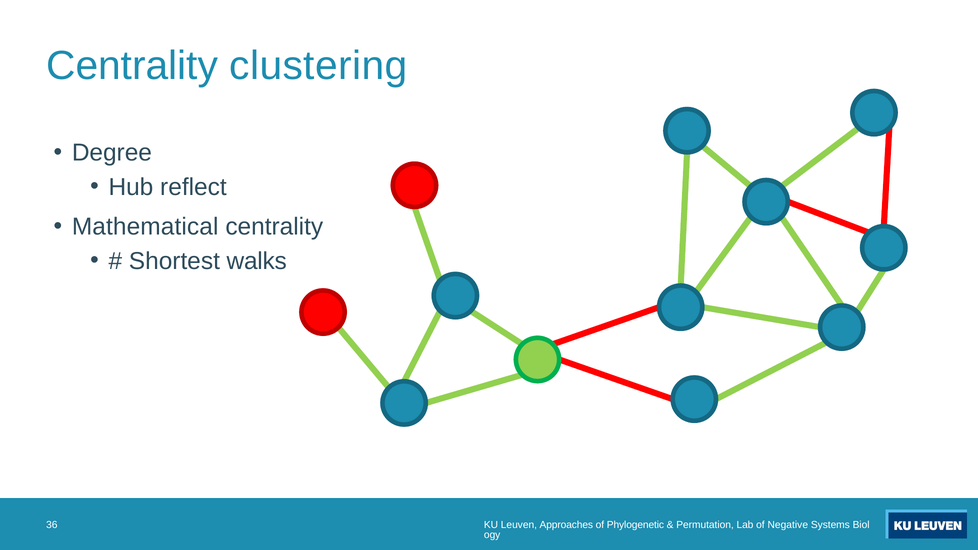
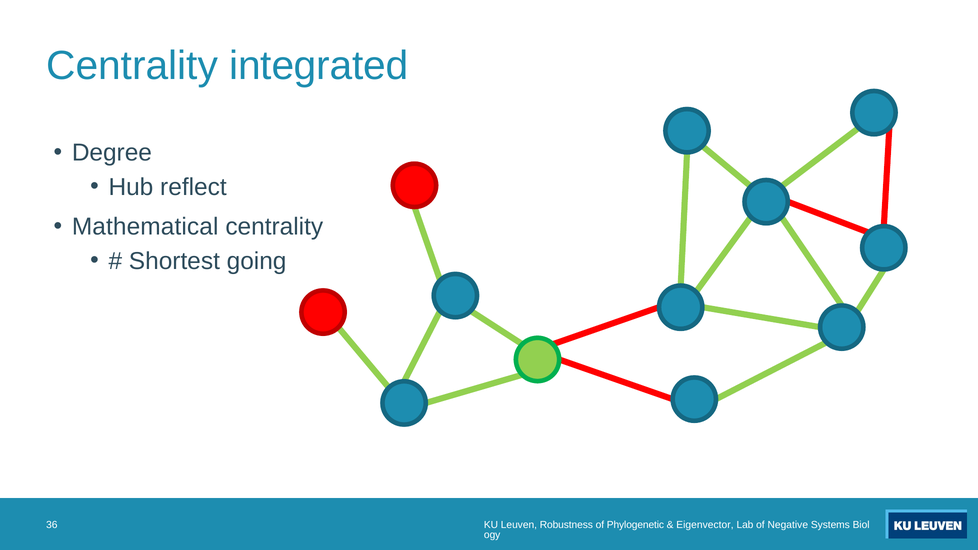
clustering: clustering -> integrated (319, 66)
walks: walks -> going (257, 261)
Approaches: Approaches -> Robustness (566, 525)
Permutation: Permutation -> Eigenvector (705, 525)
